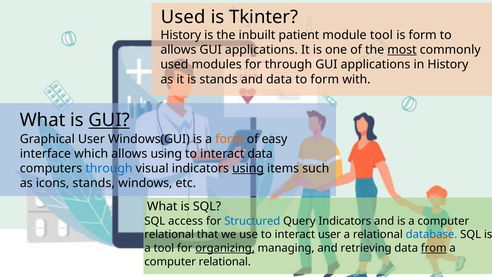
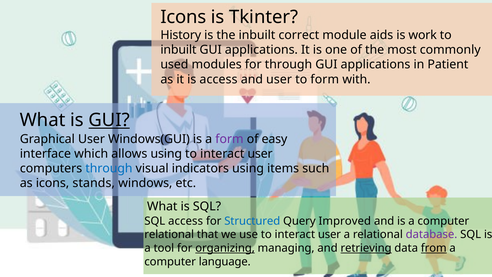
Used: Used -> Icons (183, 17)
patient: patient -> correct (299, 35)
module tool: tool -> aids (382, 35)
is form: form -> work (423, 35)
allows: allows -> inbuilt (178, 50)
most underline: present -> none (402, 50)
in History: History -> Patient (448, 64)
is stands: stands -> access (219, 79)
and data: data -> user (279, 79)
form colour: orange -> purple (229, 139)
data: data -> user (260, 154)
using underline: present -> none (248, 168)
Query Indicators: Indicators -> Improved (345, 221)
database colour: blue -> purple (432, 234)
retrieving underline: none -> present (366, 248)
relational: relational -> language (225, 261)
